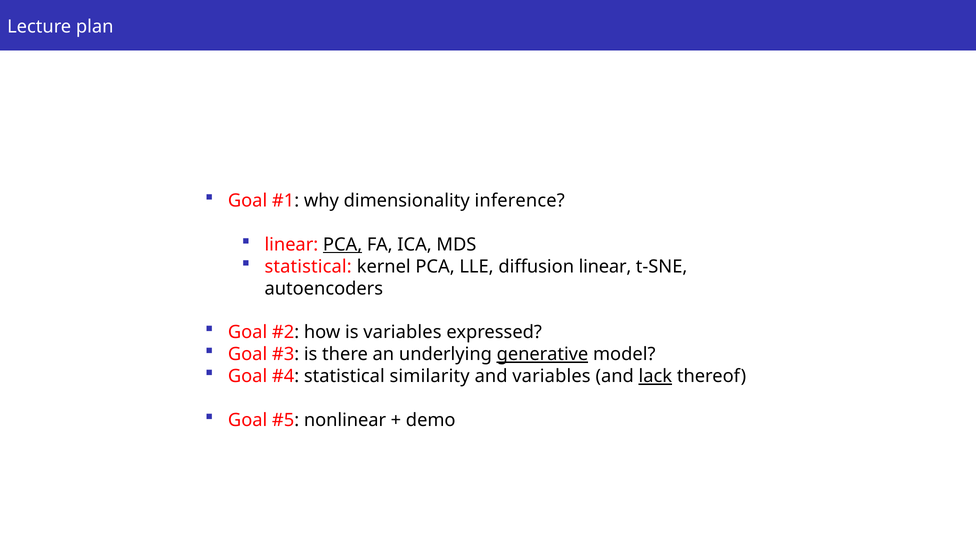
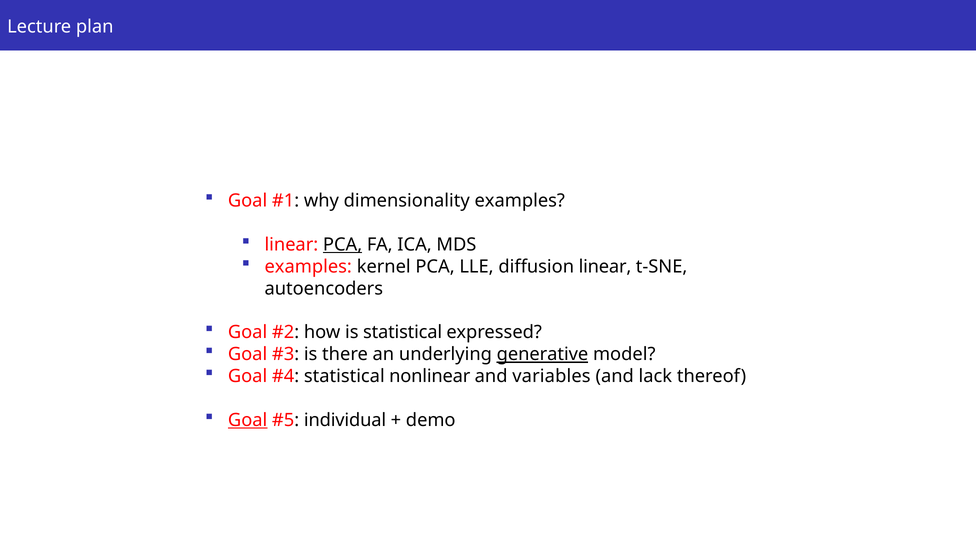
dimensionality inference: inference -> examples (520, 201)
statistical: statistical -> examples (308, 267)
is variables: variables -> statistical (403, 332)
similarity: similarity -> nonlinear (430, 376)
lack underline: present -> none (655, 376)
Goal underline: none -> present (248, 420)
nonlinear: nonlinear -> individual (345, 420)
